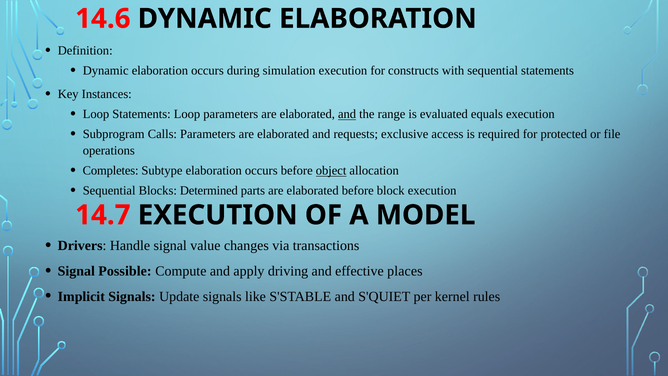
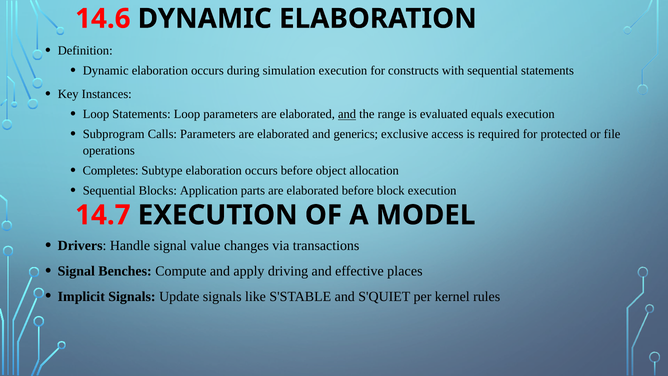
requests: requests -> generics (356, 134)
object underline: present -> none (331, 171)
Determined: Determined -> Application (209, 191)
Possible: Possible -> Benches (125, 271)
